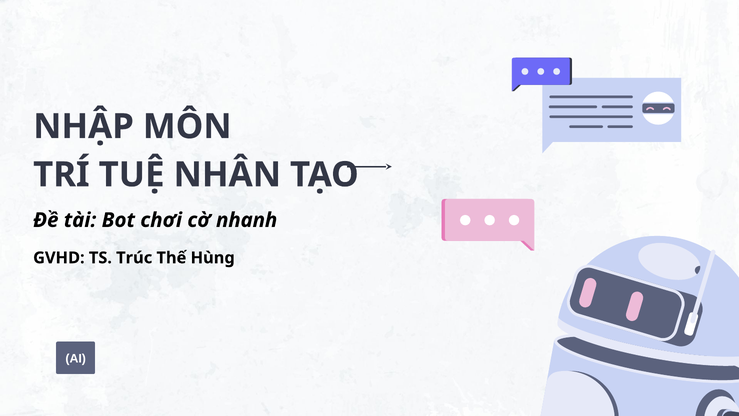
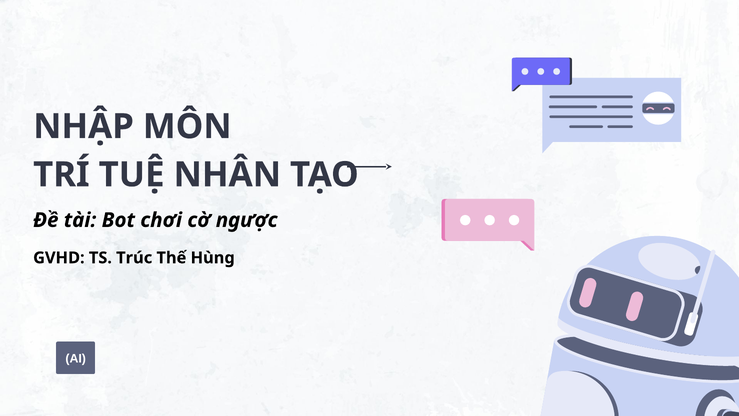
nhanh: nhanh -> ngược (247, 220)
